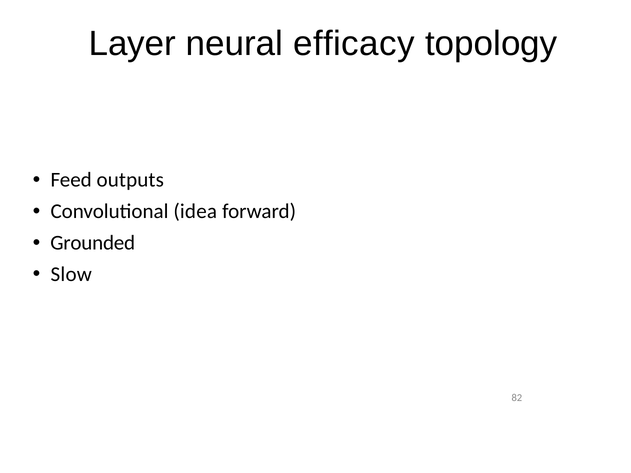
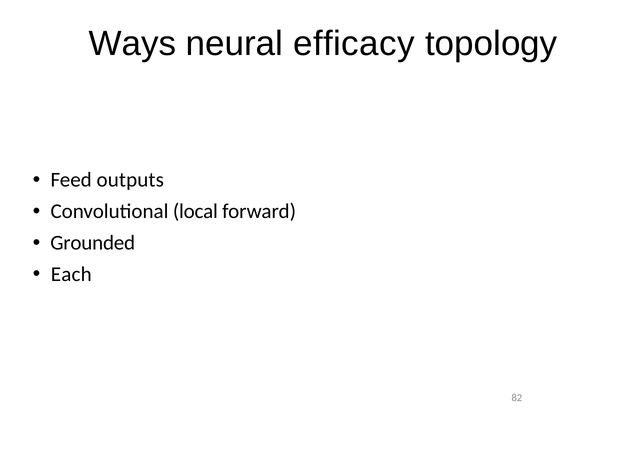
Layer: Layer -> Ways (132, 44)
idea: idea -> local (195, 212)
Slow: Slow -> Each (71, 275)
